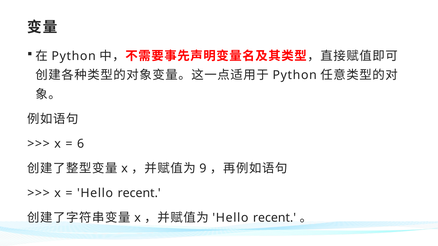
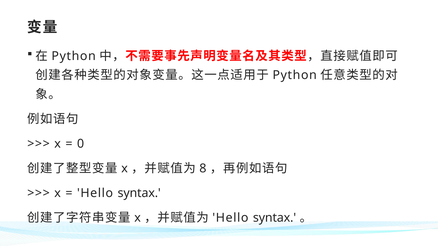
6: 6 -> 0 (81, 144)
9: 9 -> 8 (203, 169)
recent: recent -> syntax (139, 193)
recent: recent -> syntax (275, 218)
